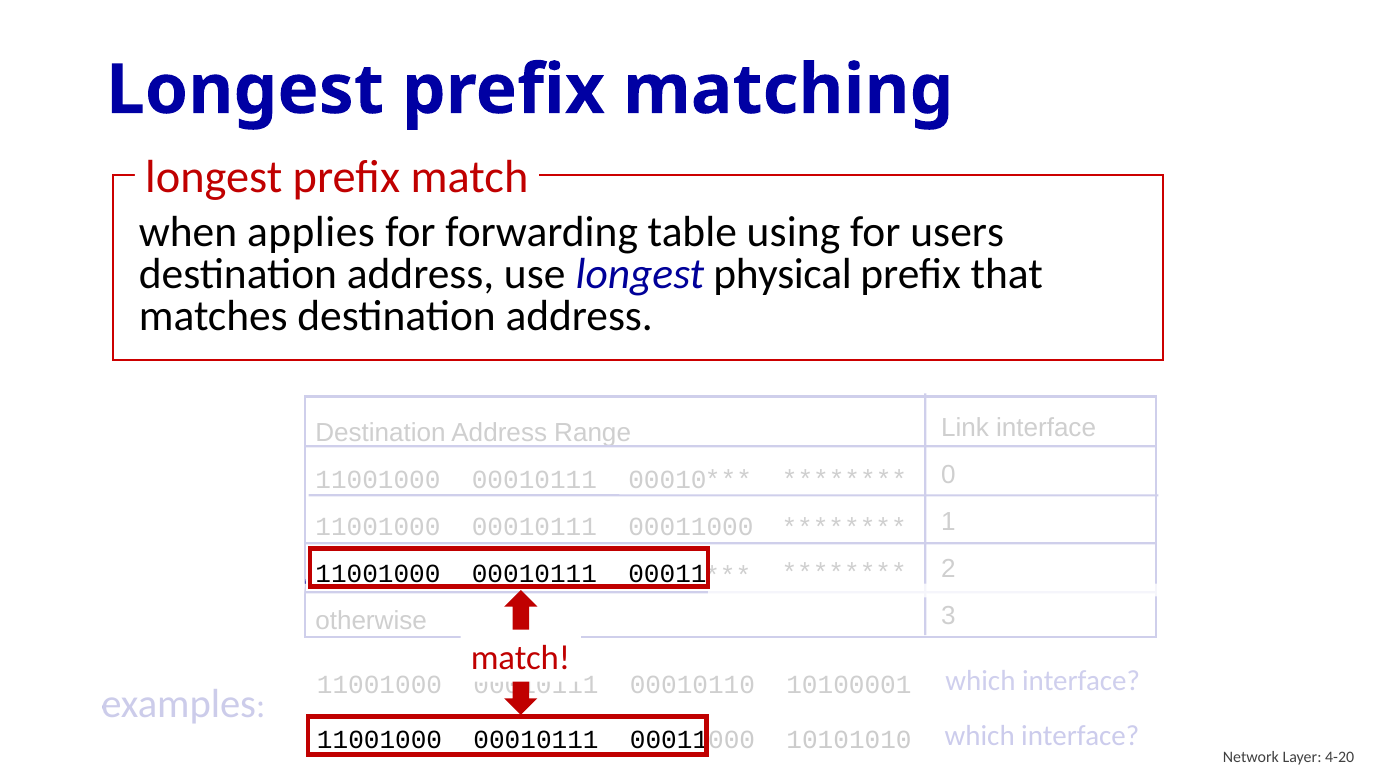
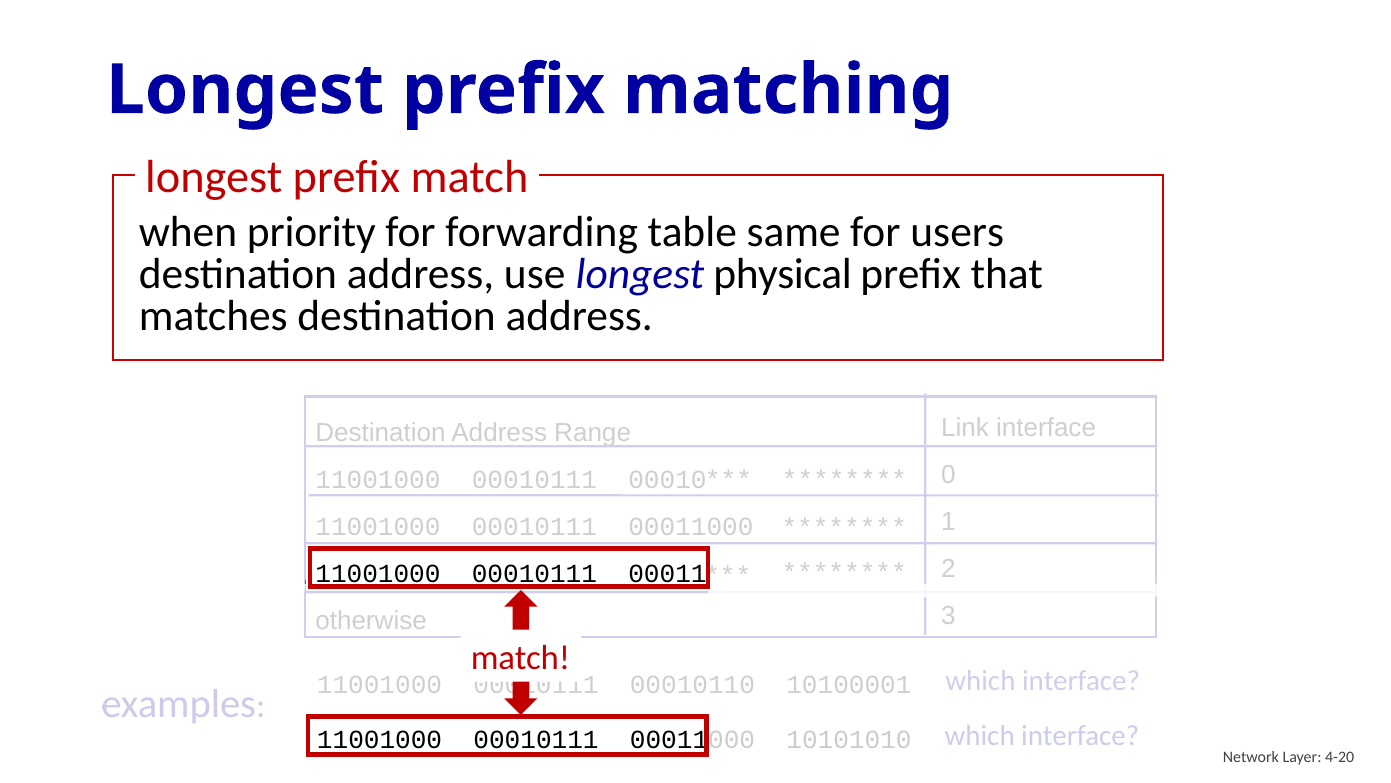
applies: applies -> priority (311, 232)
using: using -> same (794, 232)
